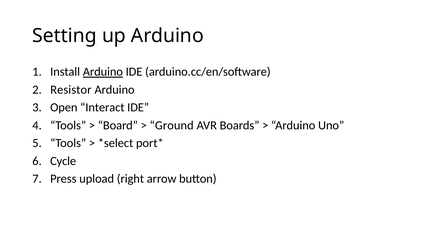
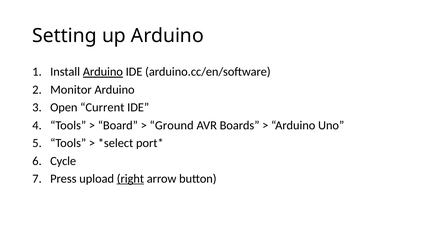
Resistor: Resistor -> Monitor (71, 89)
Interact: Interact -> Current (102, 107)
right underline: none -> present (130, 178)
